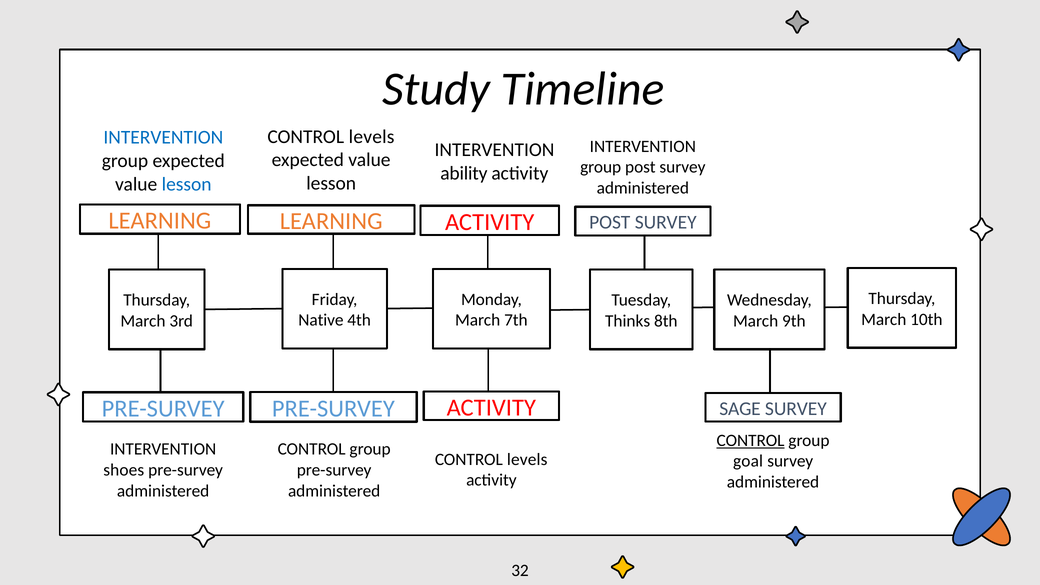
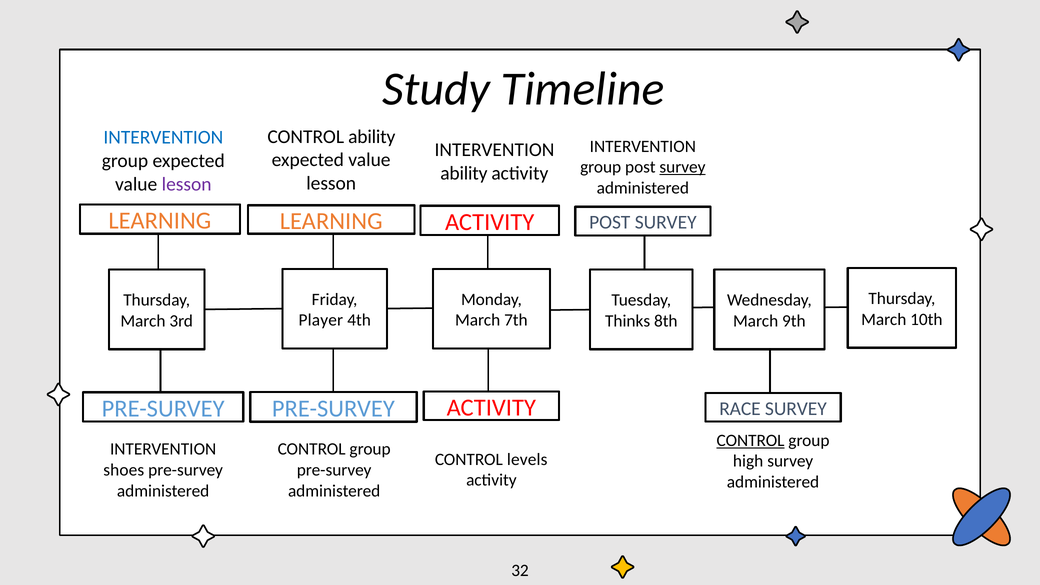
levels: levels -> ability (372, 137)
survey underline: none -> present (682, 167)
lesson colour: blue -> purple (187, 184)
Native: Native -> Player (321, 320)
SAGE: SAGE -> RACE (740, 409)
goal: goal -> high (748, 461)
